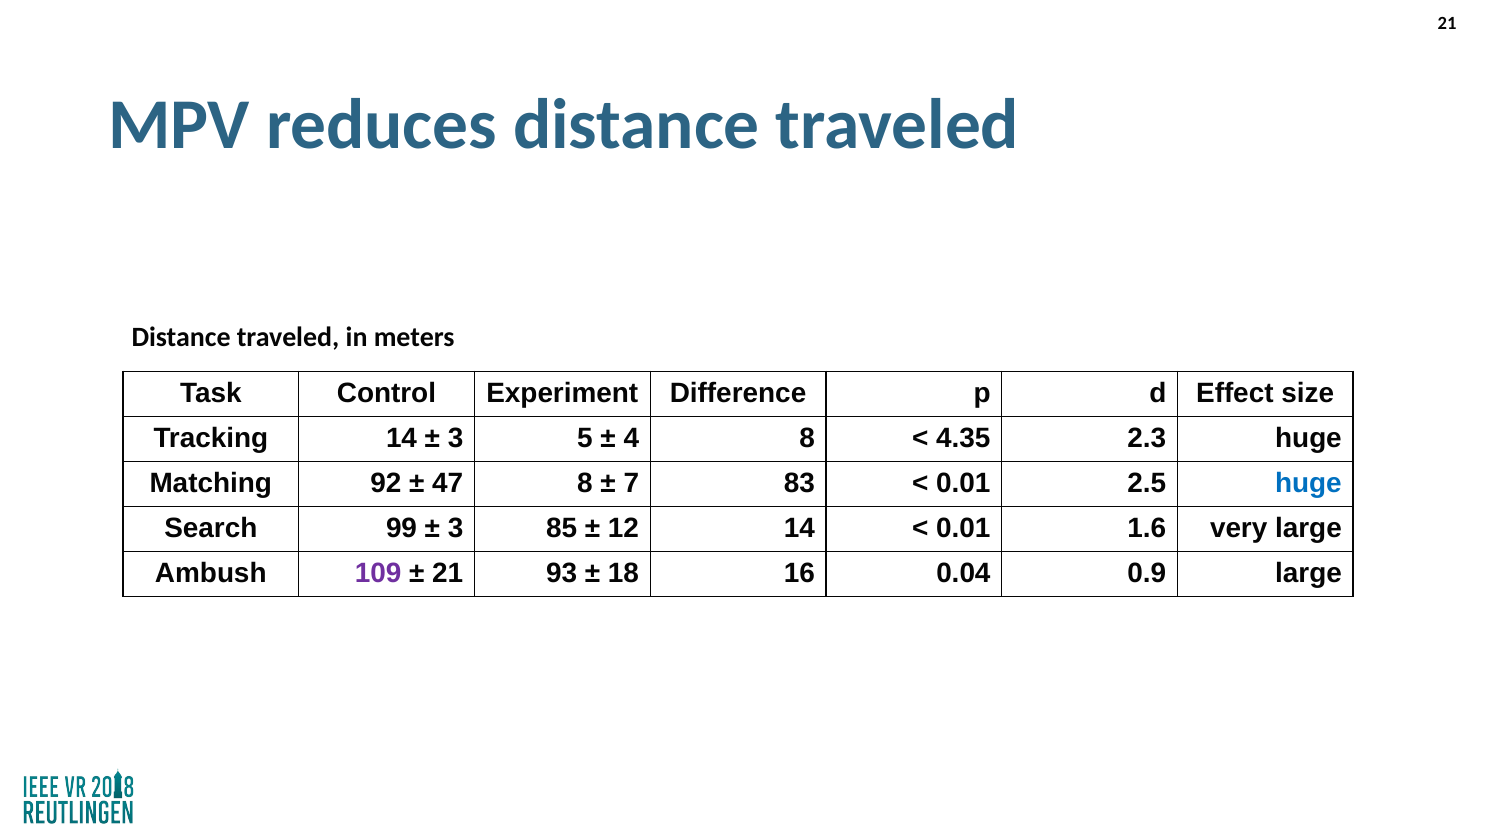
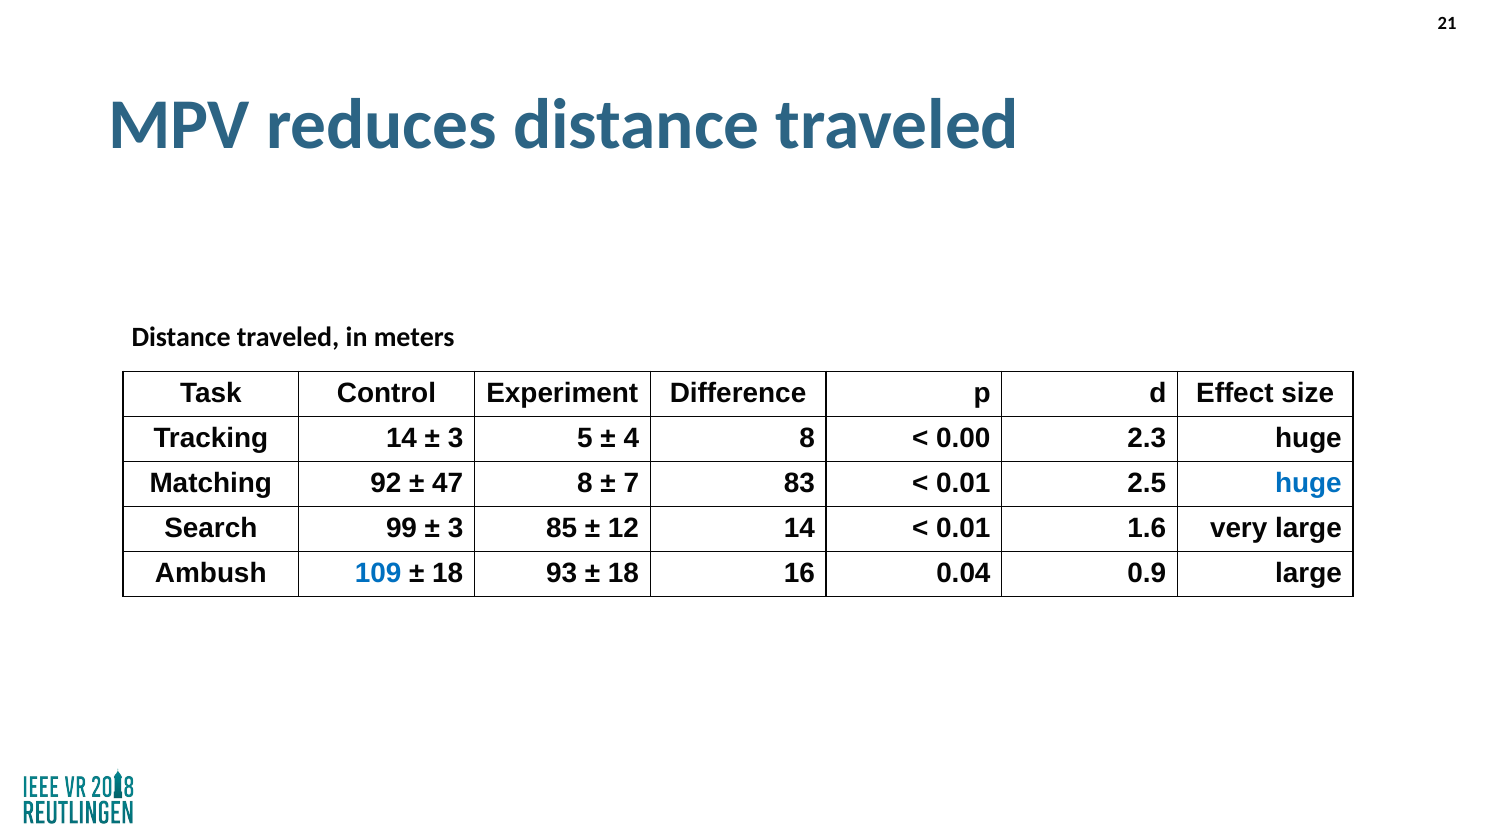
4.35: 4.35 -> 0.00 (963, 438)
109 colour: purple -> blue (378, 573)
21: 21 -> 18 (448, 573)
